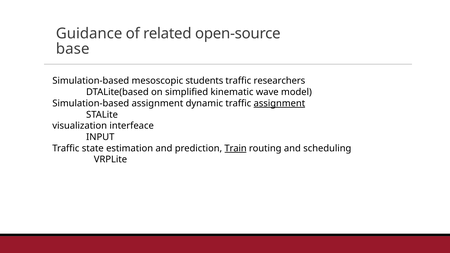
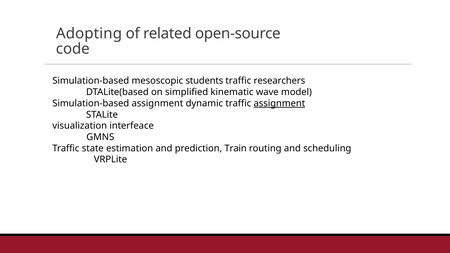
Guidance: Guidance -> Adopting (89, 33)
base: base -> code (73, 49)
INPUT: INPUT -> GMNS (100, 137)
Train underline: present -> none (236, 148)
